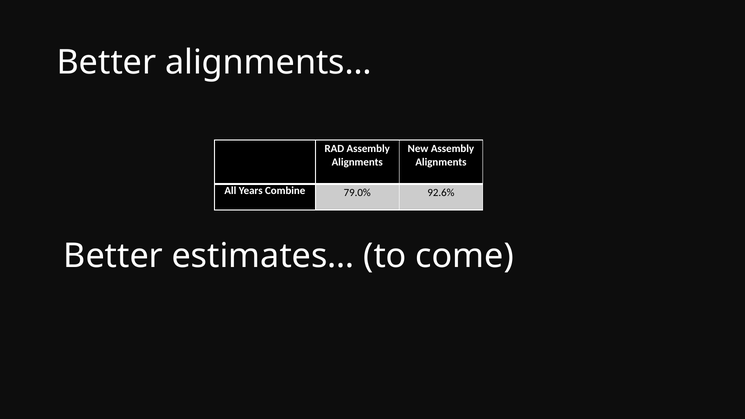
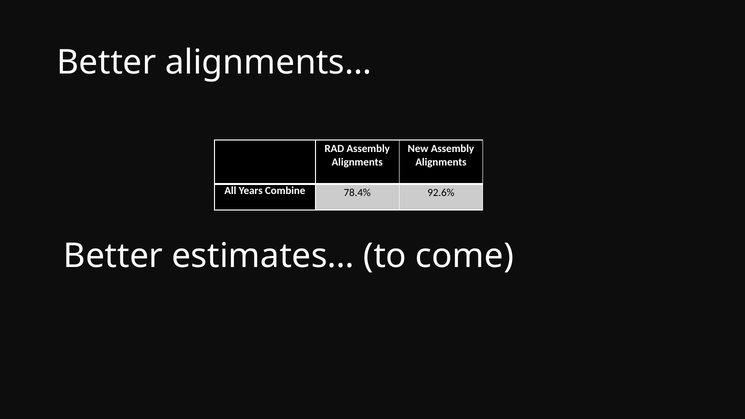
79.0%: 79.0% -> 78.4% (357, 193)
